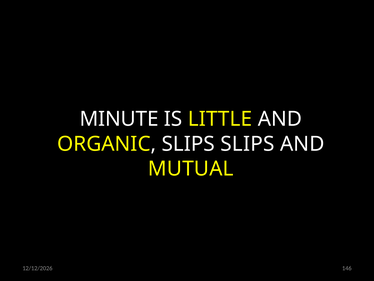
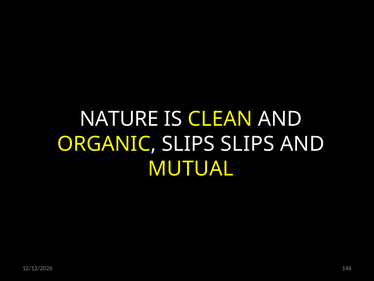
MINUTE: MINUTE -> NATURE (119, 119)
LITTLE: LITTLE -> CLEAN (220, 119)
